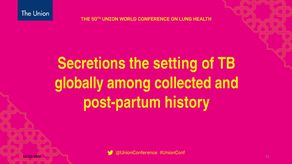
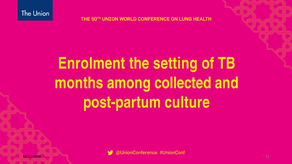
Secretions: Secretions -> Enrolment (92, 64)
globally: globally -> months (79, 83)
history: history -> culture (187, 102)
